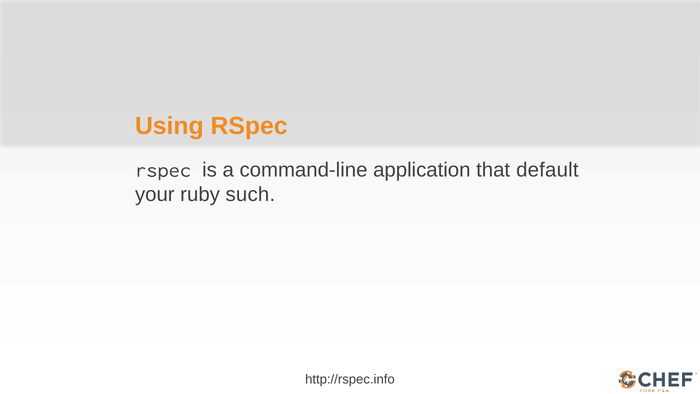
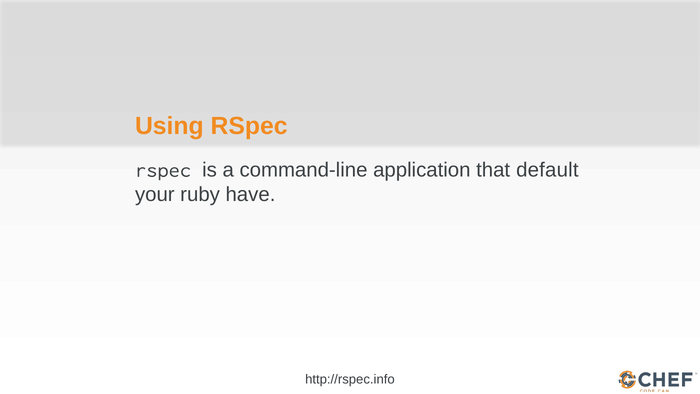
such: such -> have (250, 194)
